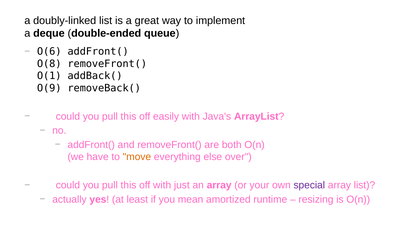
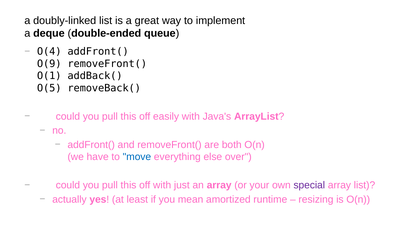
O(6: O(6 -> O(4 (49, 52)
O(8: O(8 -> O(9 (49, 64)
O(9: O(9 -> O(5 (49, 88)
move colour: orange -> blue (137, 157)
